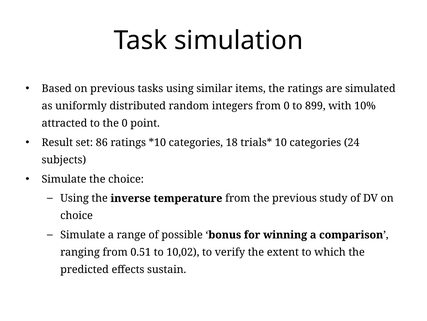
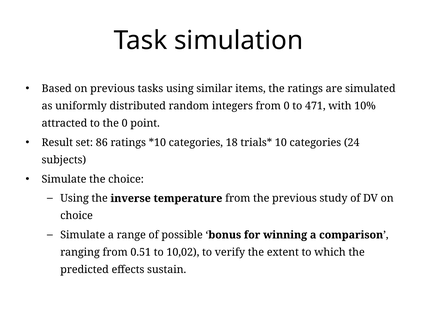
899: 899 -> 471 (315, 106)
